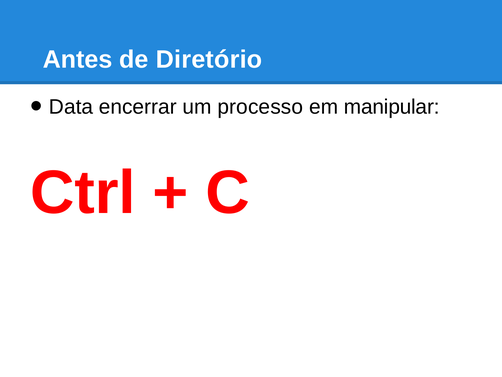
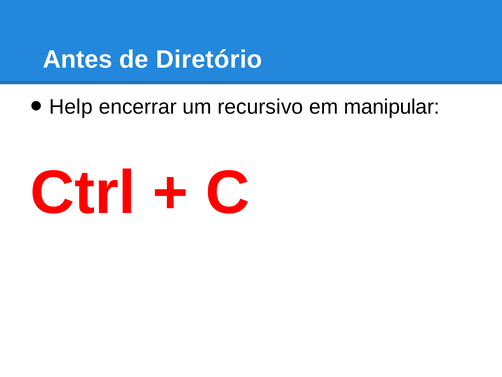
Data: Data -> Help (71, 107)
processo: processo -> recursivo (260, 107)
